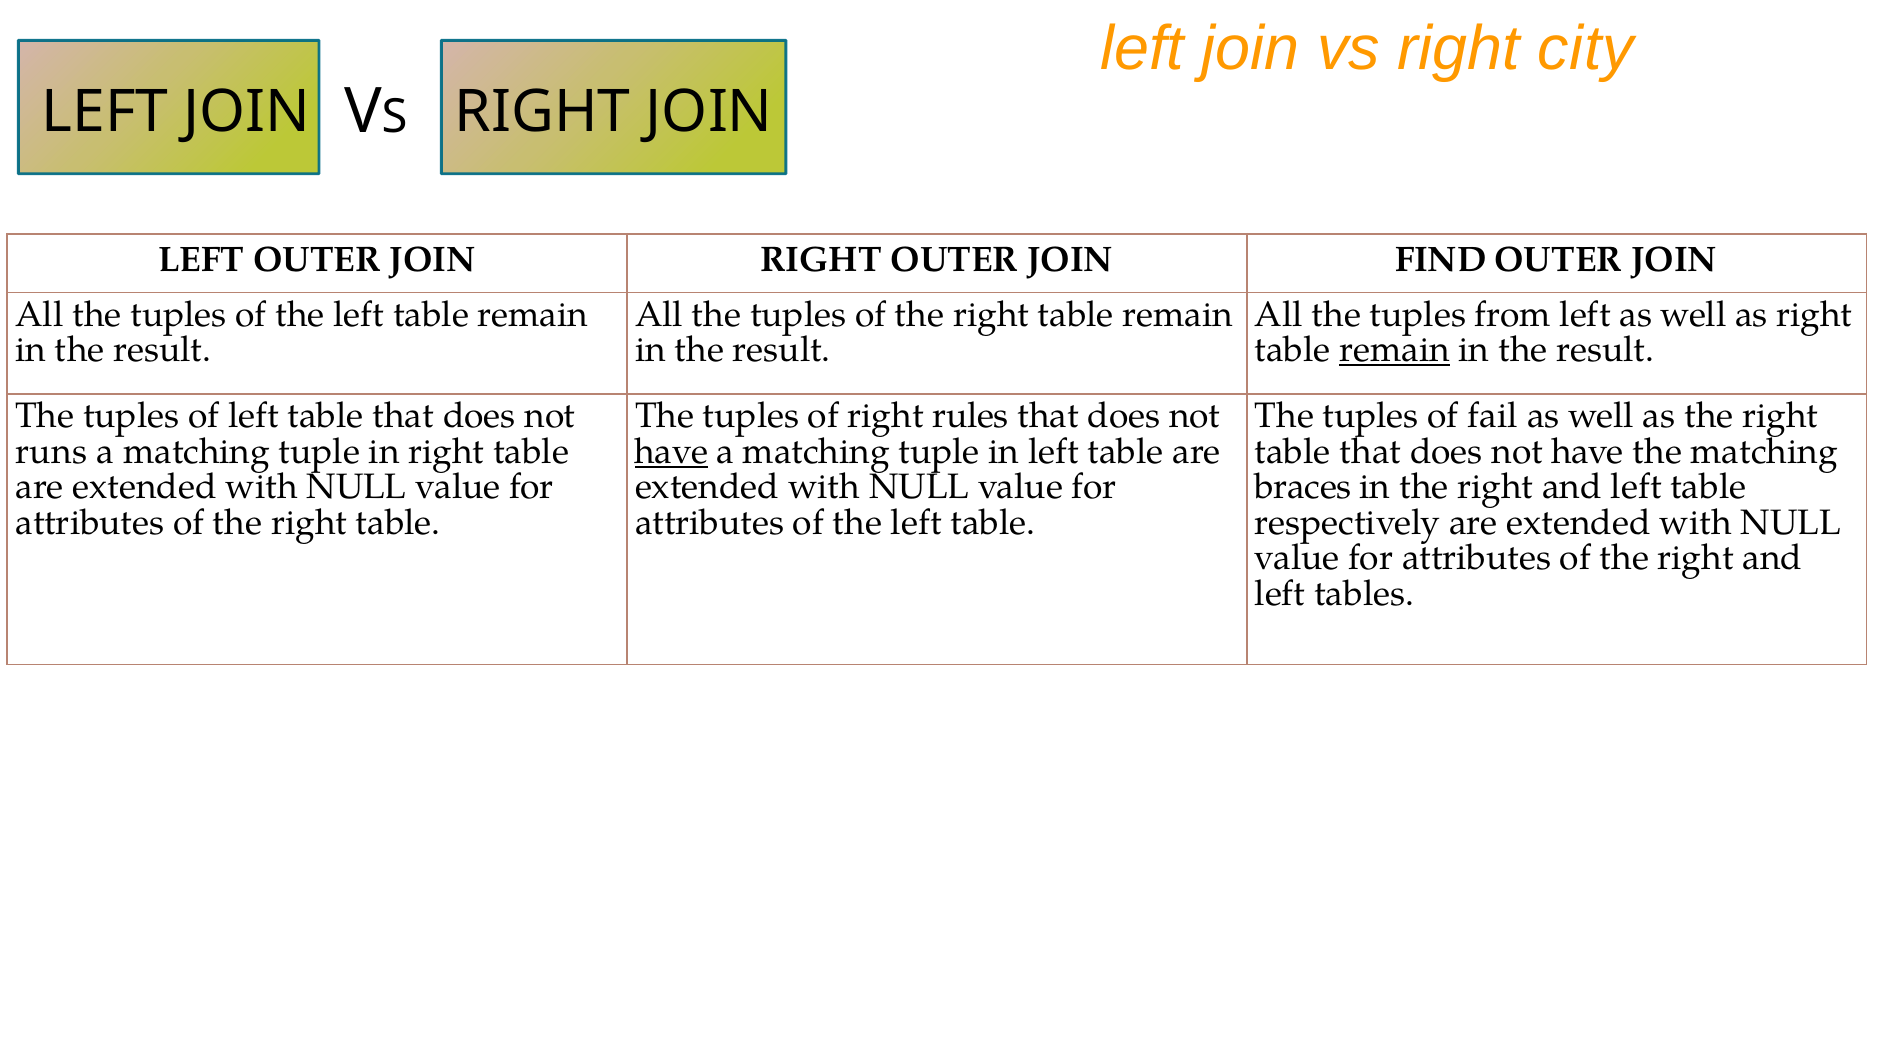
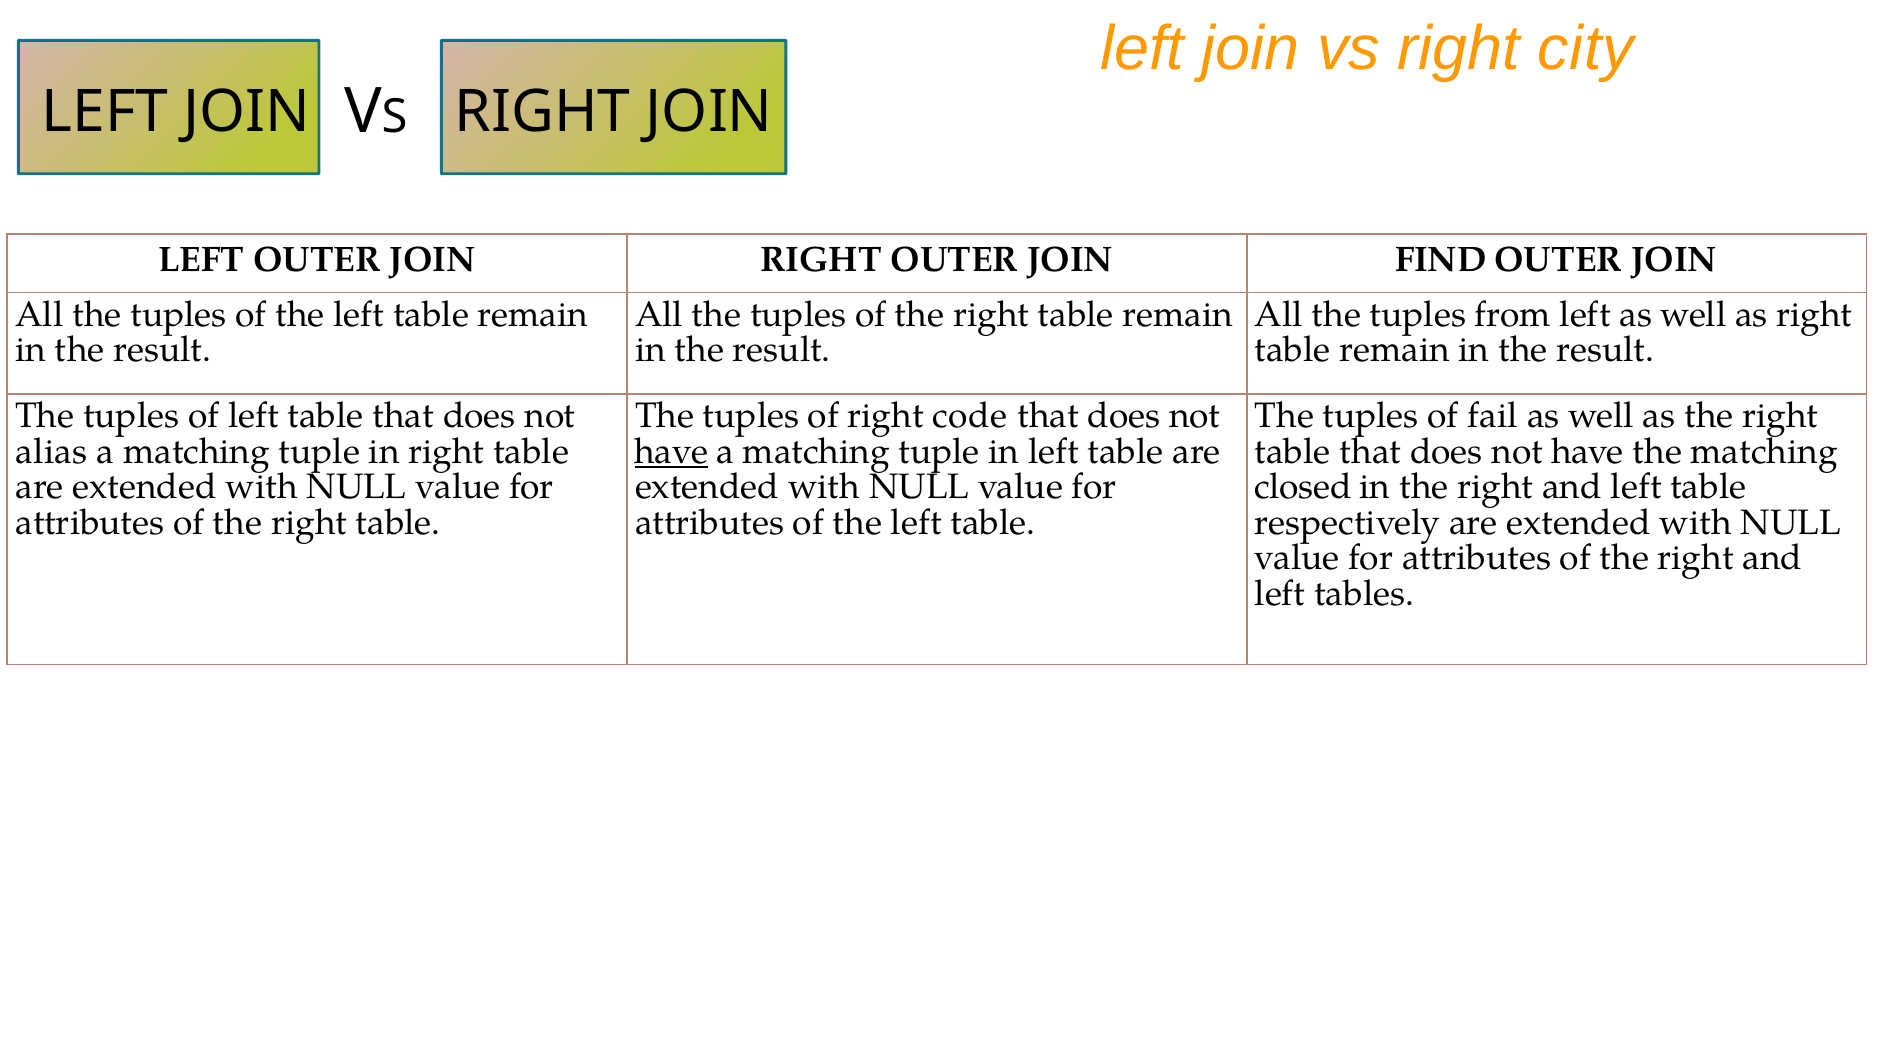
remain underline: present -> none (1395, 350)
rules: rules -> code (970, 416)
runs: runs -> alias (51, 452)
braces: braces -> closed (1303, 487)
